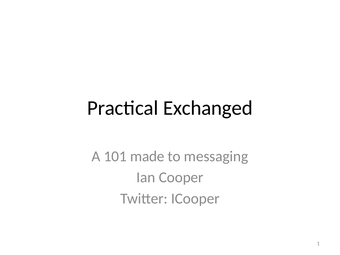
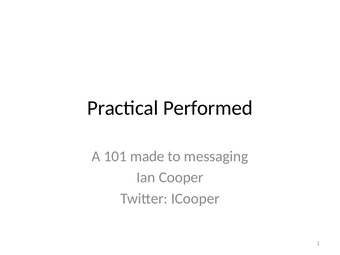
Exchanged: Exchanged -> Performed (208, 108)
